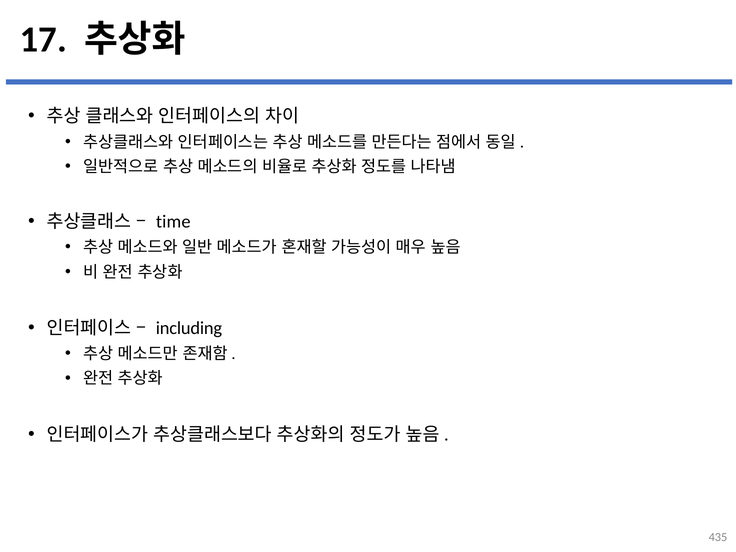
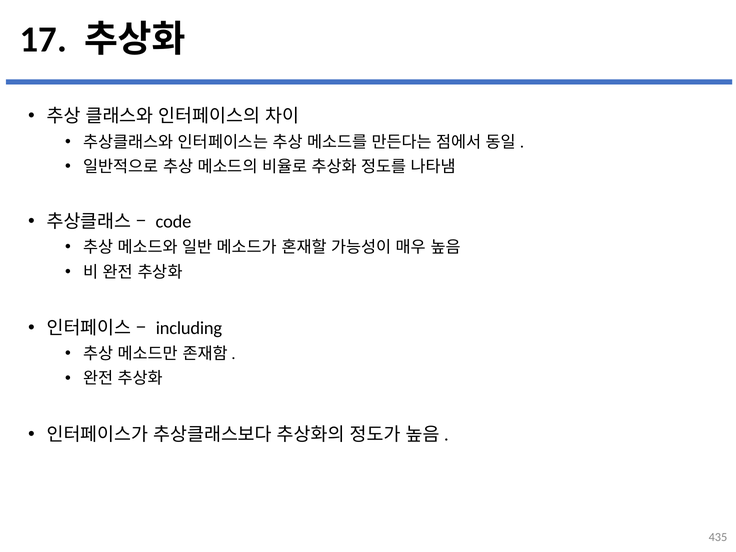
time: time -> code (173, 222)
